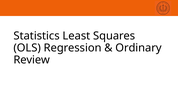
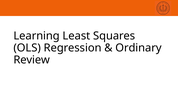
Statistics: Statistics -> Learning (37, 36)
